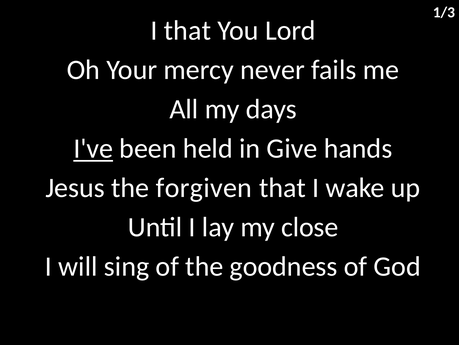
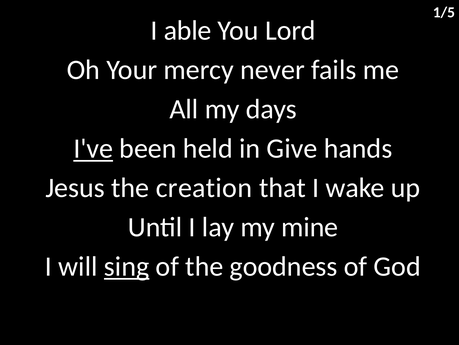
1/3: 1/3 -> 1/5 (444, 12)
I that: that -> able (188, 31)
forgiven: forgiven -> creation (204, 188)
close: close -> mine (310, 227)
sing underline: none -> present (127, 266)
